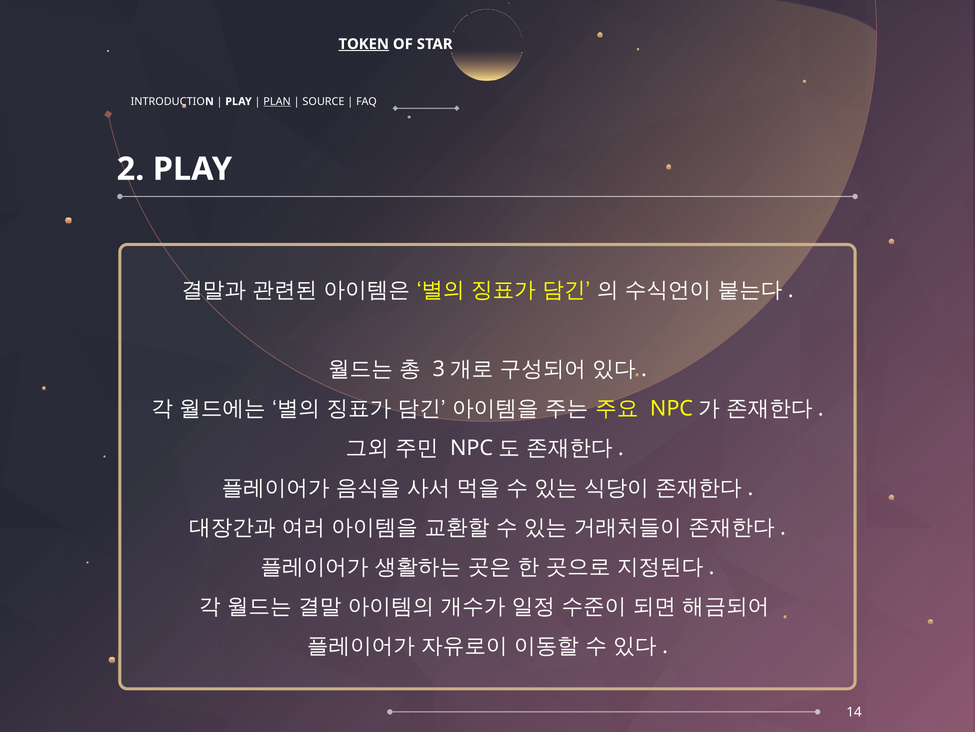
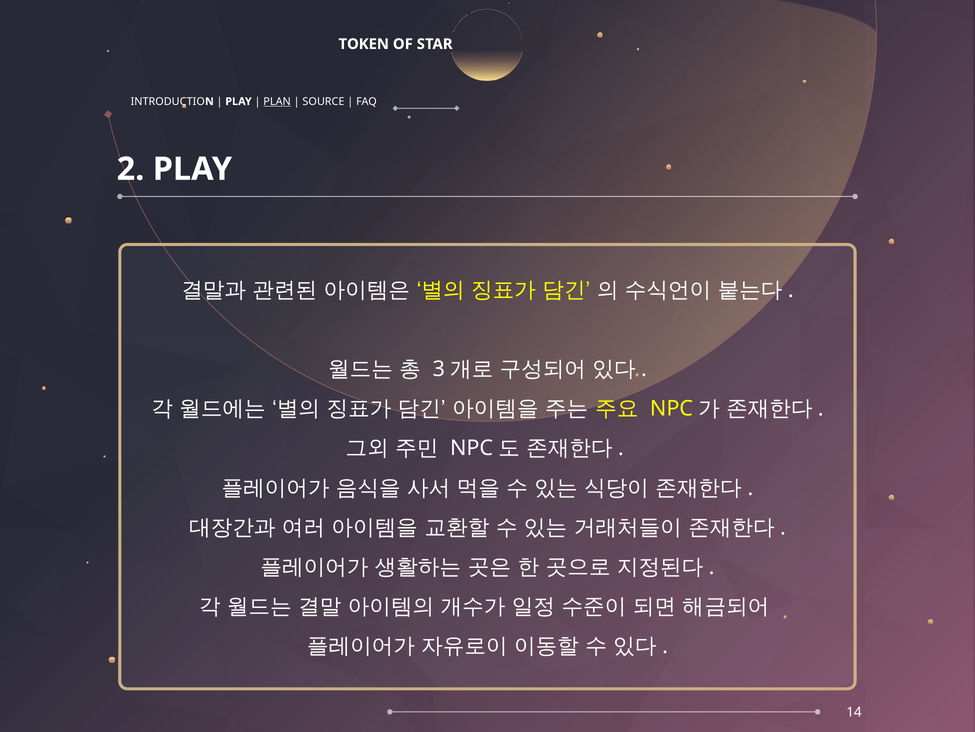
TOKEN underline: present -> none (364, 44)
